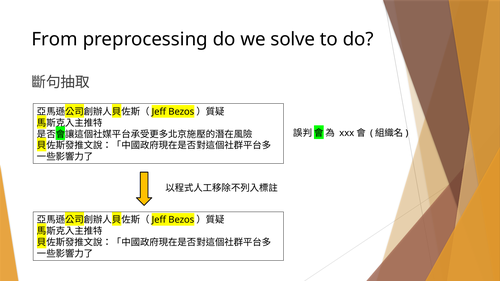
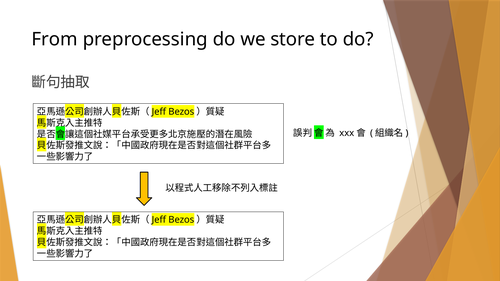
solve: solve -> store (293, 39)
